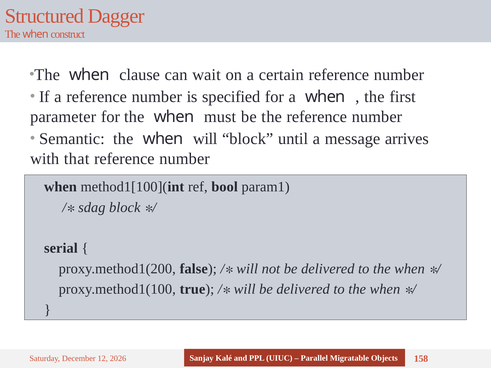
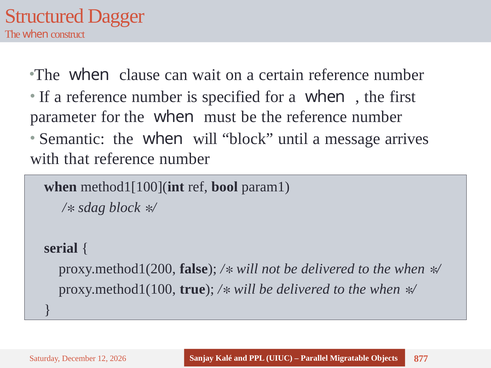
158: 158 -> 877 (421, 359)
